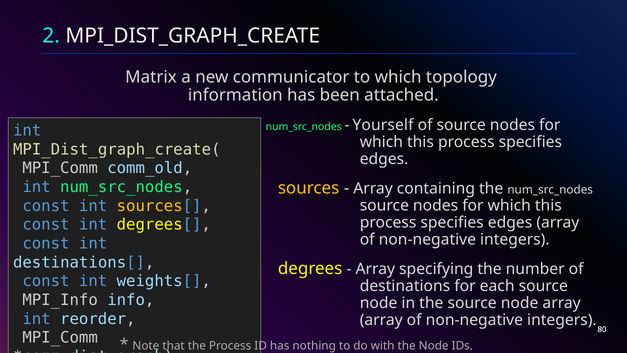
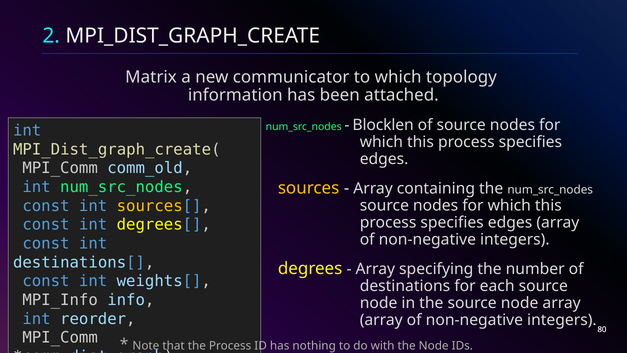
Yourself: Yourself -> Blocklen (383, 125)
